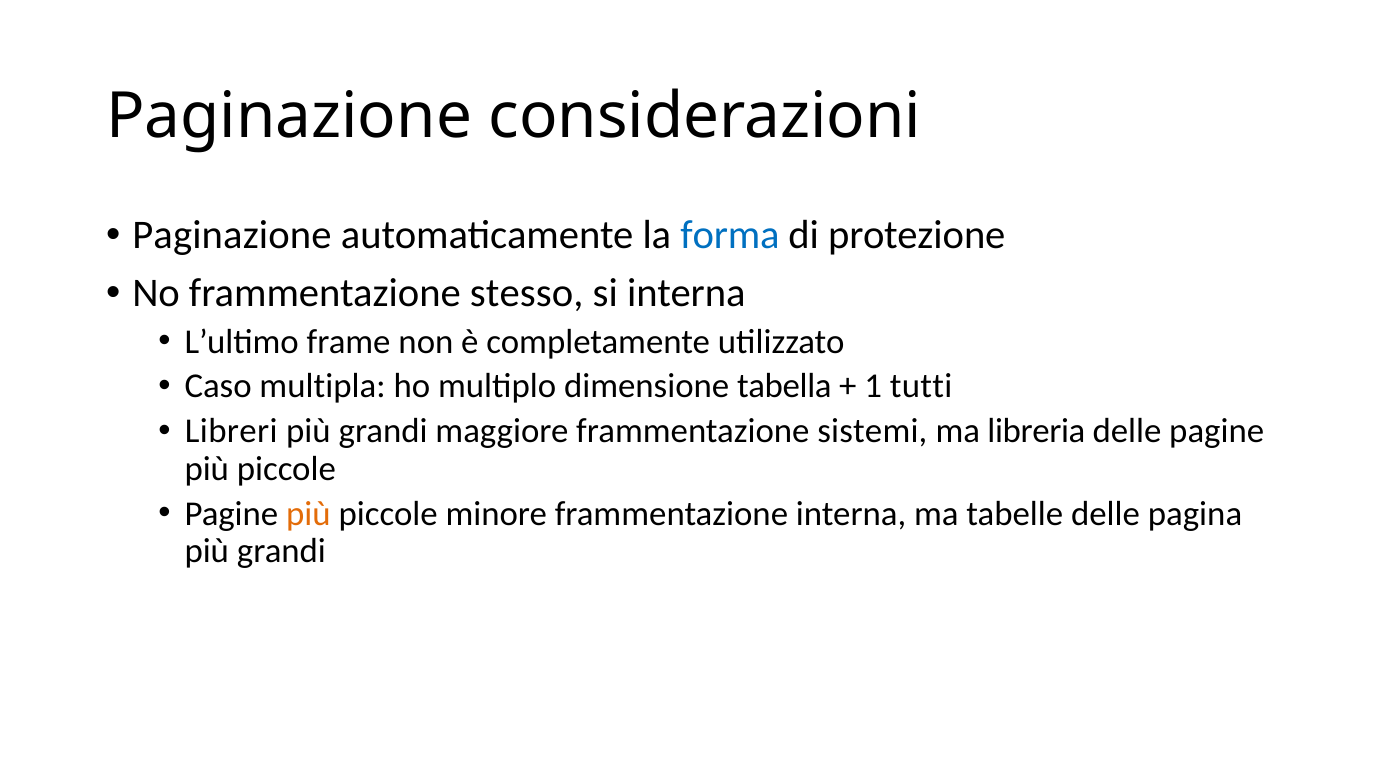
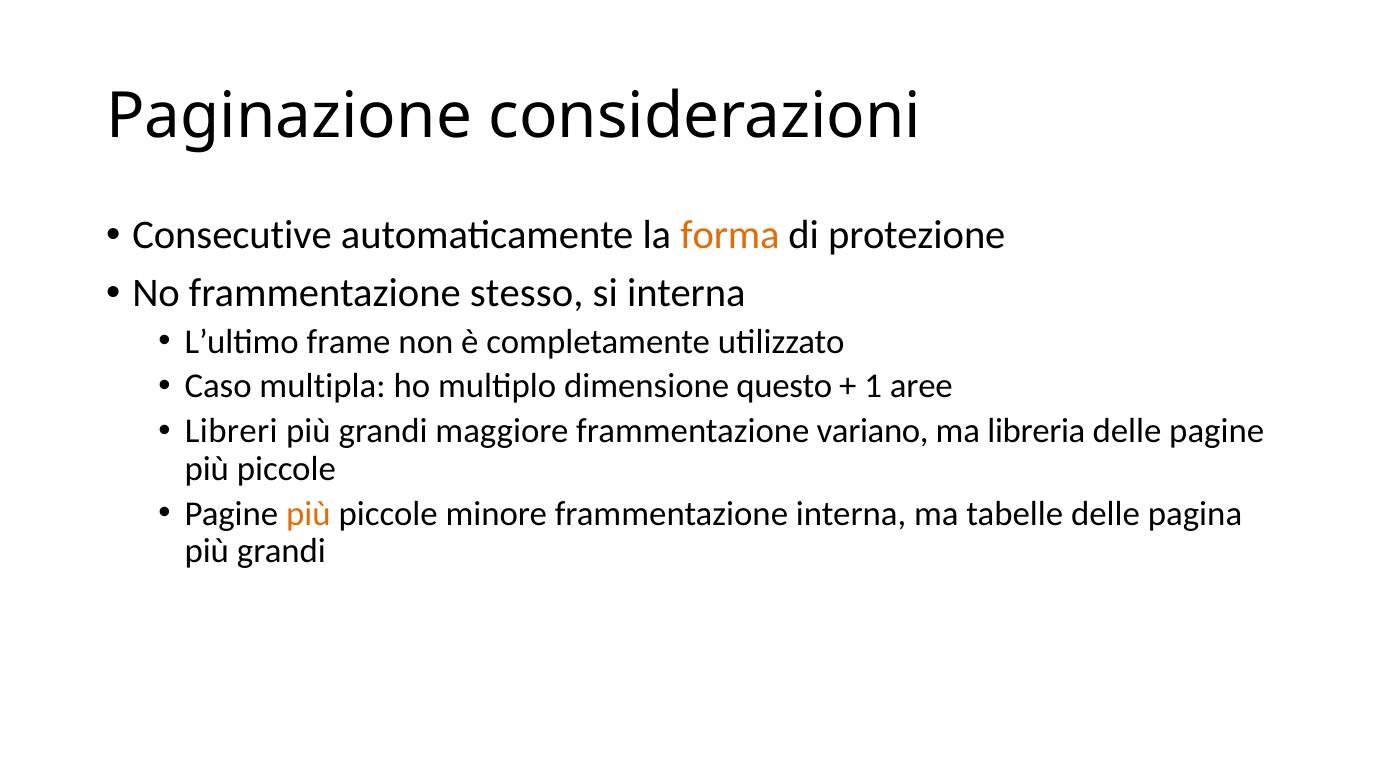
Paginazione: Paginazione -> Consecutive (232, 235)
forma colour: blue -> orange (730, 235)
tabella: tabella -> questo (784, 387)
tutti: tutti -> aree (921, 387)
sistemi: sistemi -> variano (873, 431)
